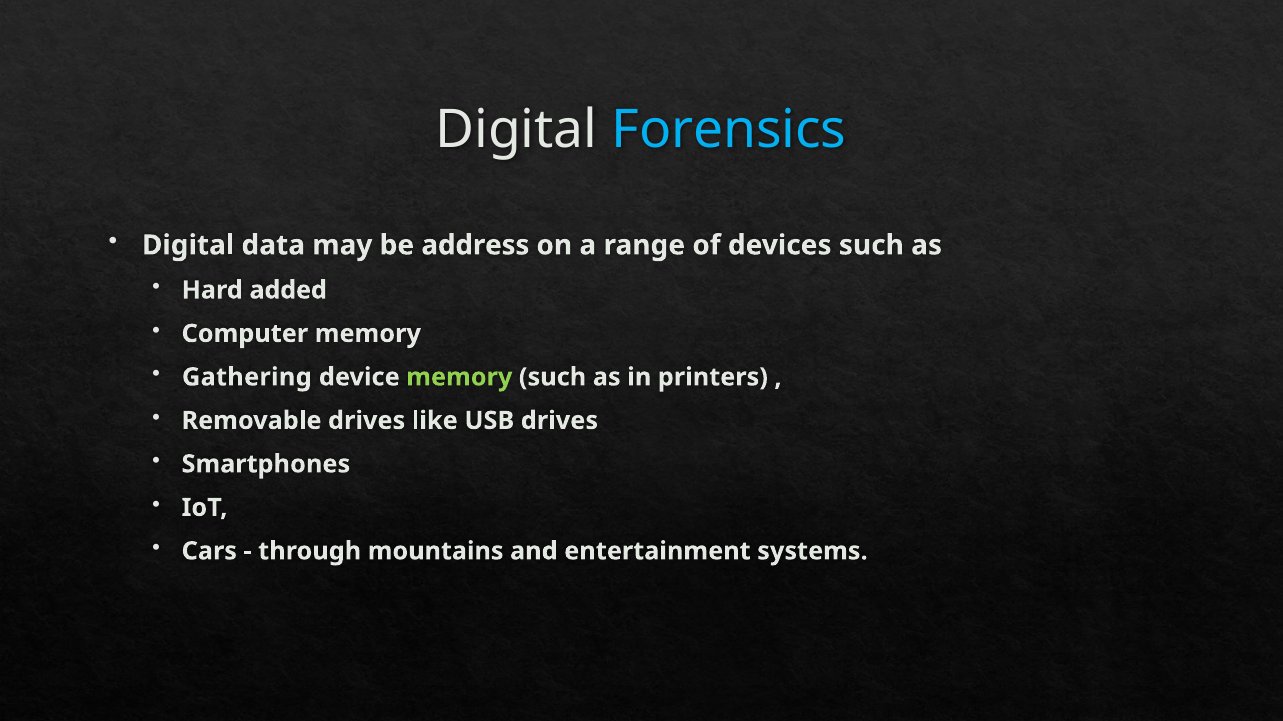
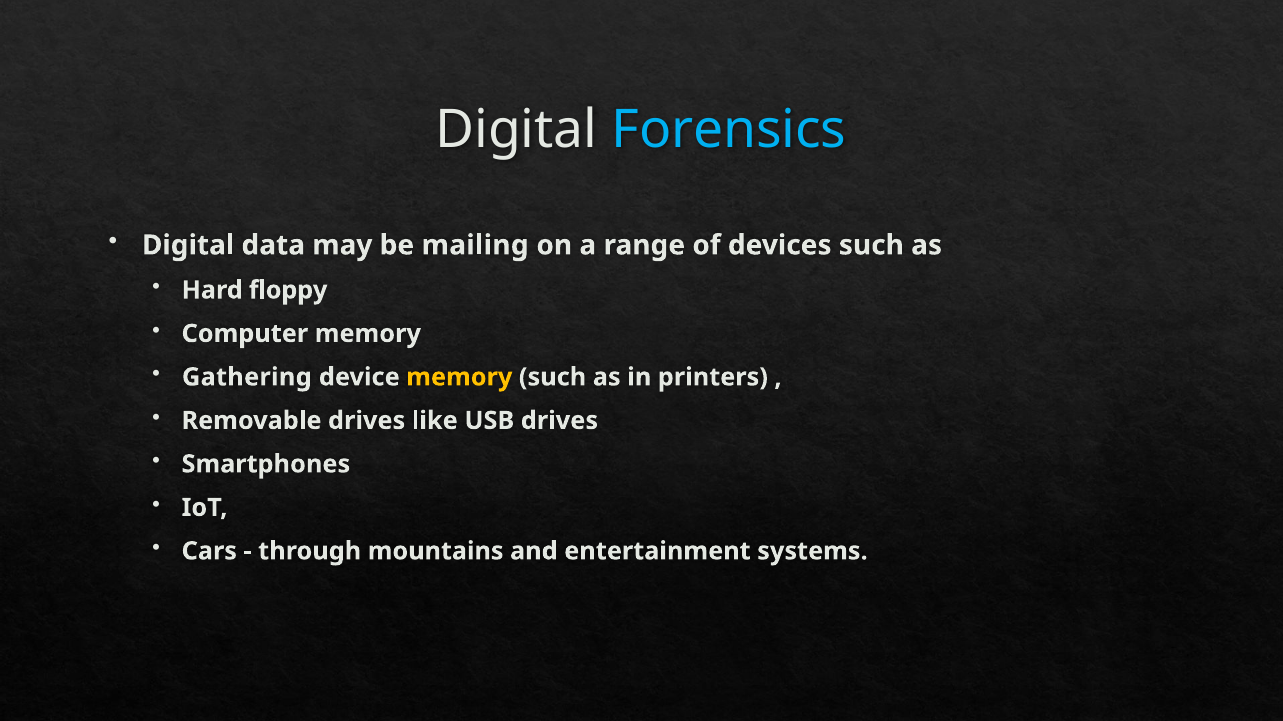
address: address -> mailing (475, 245)
added: added -> floppy (288, 290)
memory colour: light green -> yellow (459, 377)
